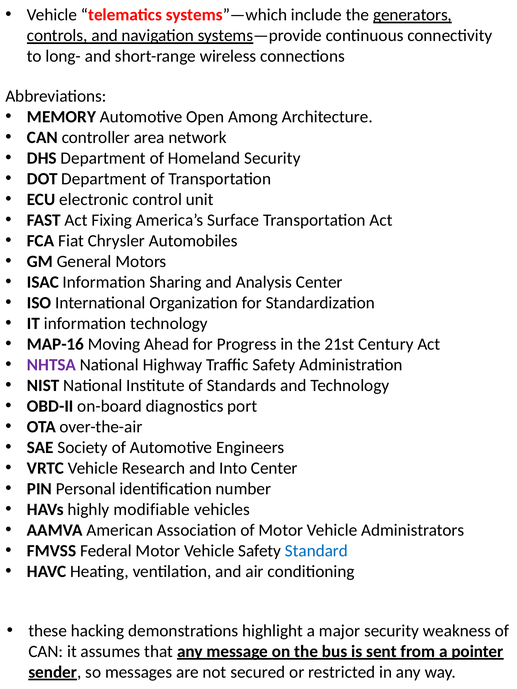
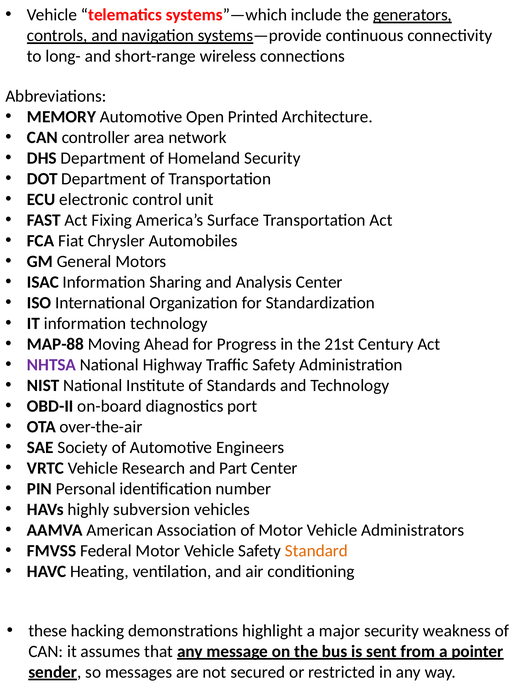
Among: Among -> Printed (253, 117)
MAP-16: MAP-16 -> MAP-88 (55, 344)
Into: Into -> Part (233, 468)
modifiable: modifiable -> subversion (152, 510)
Standard colour: blue -> orange (316, 551)
